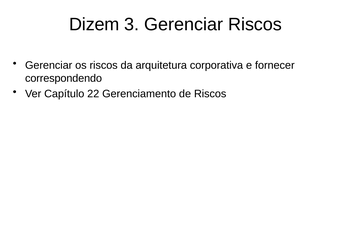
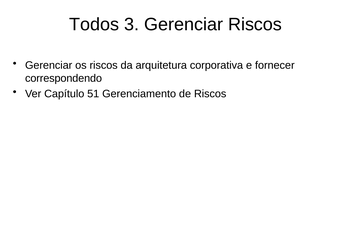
Dizem: Dizem -> Todos (94, 24)
22: 22 -> 51 (93, 94)
